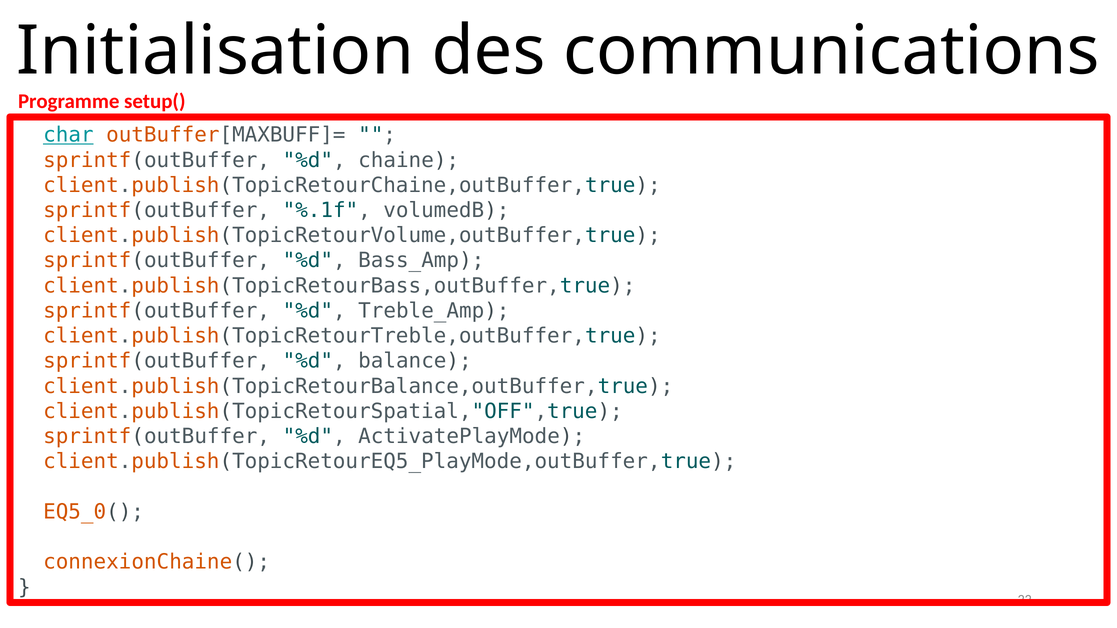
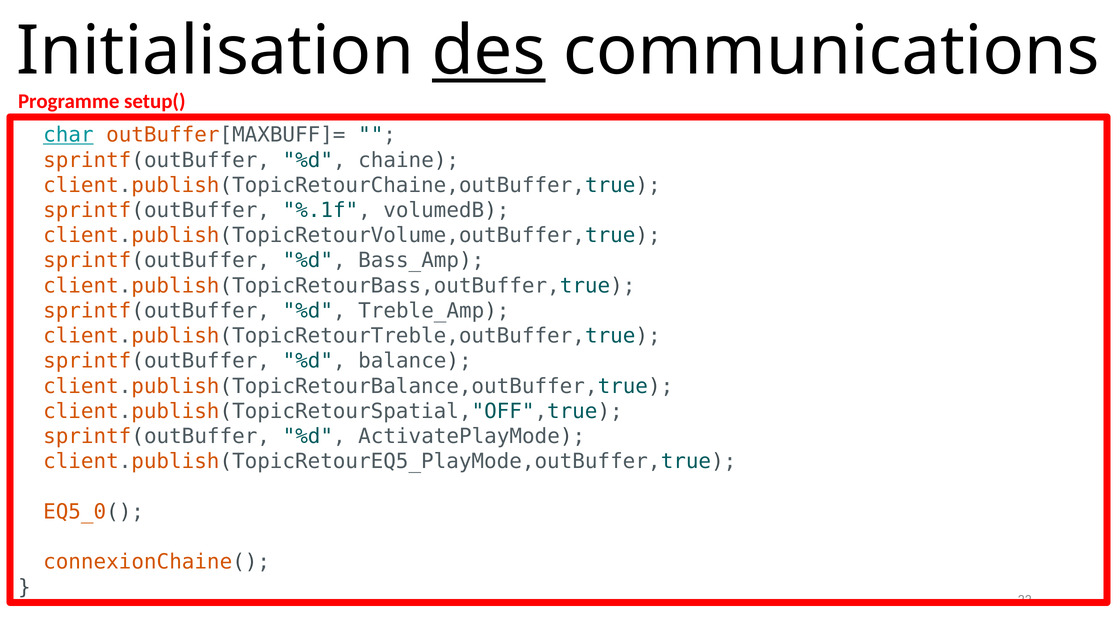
des underline: none -> present (489, 51)
